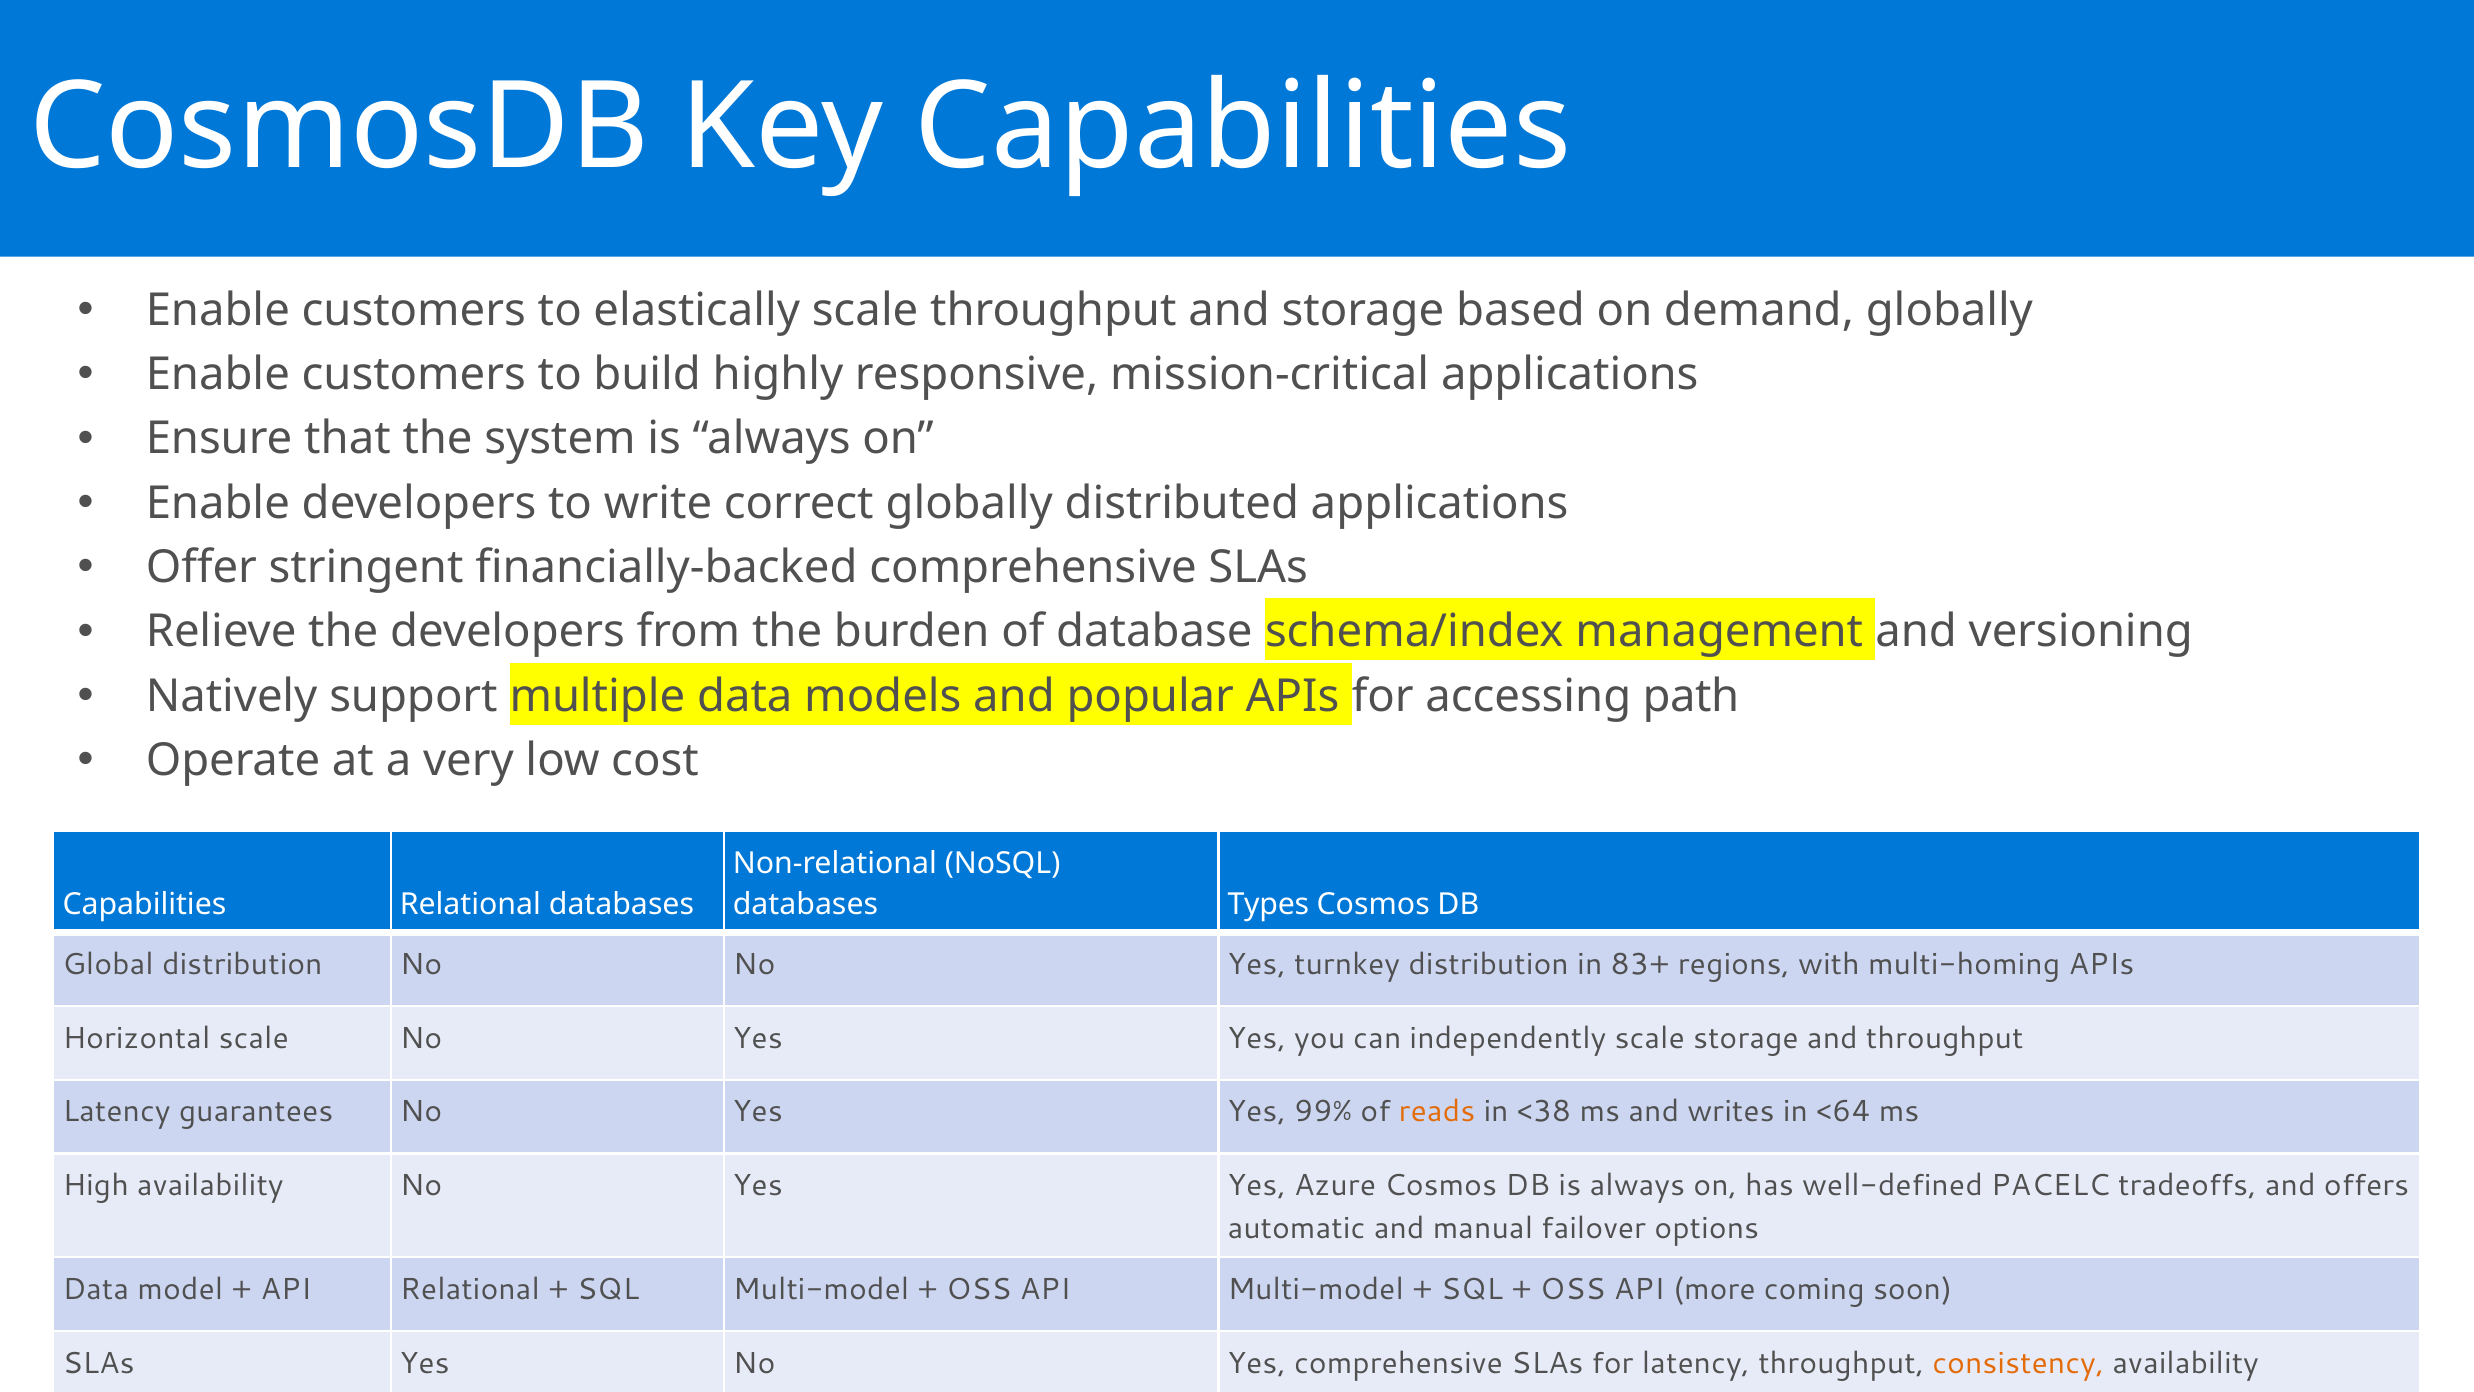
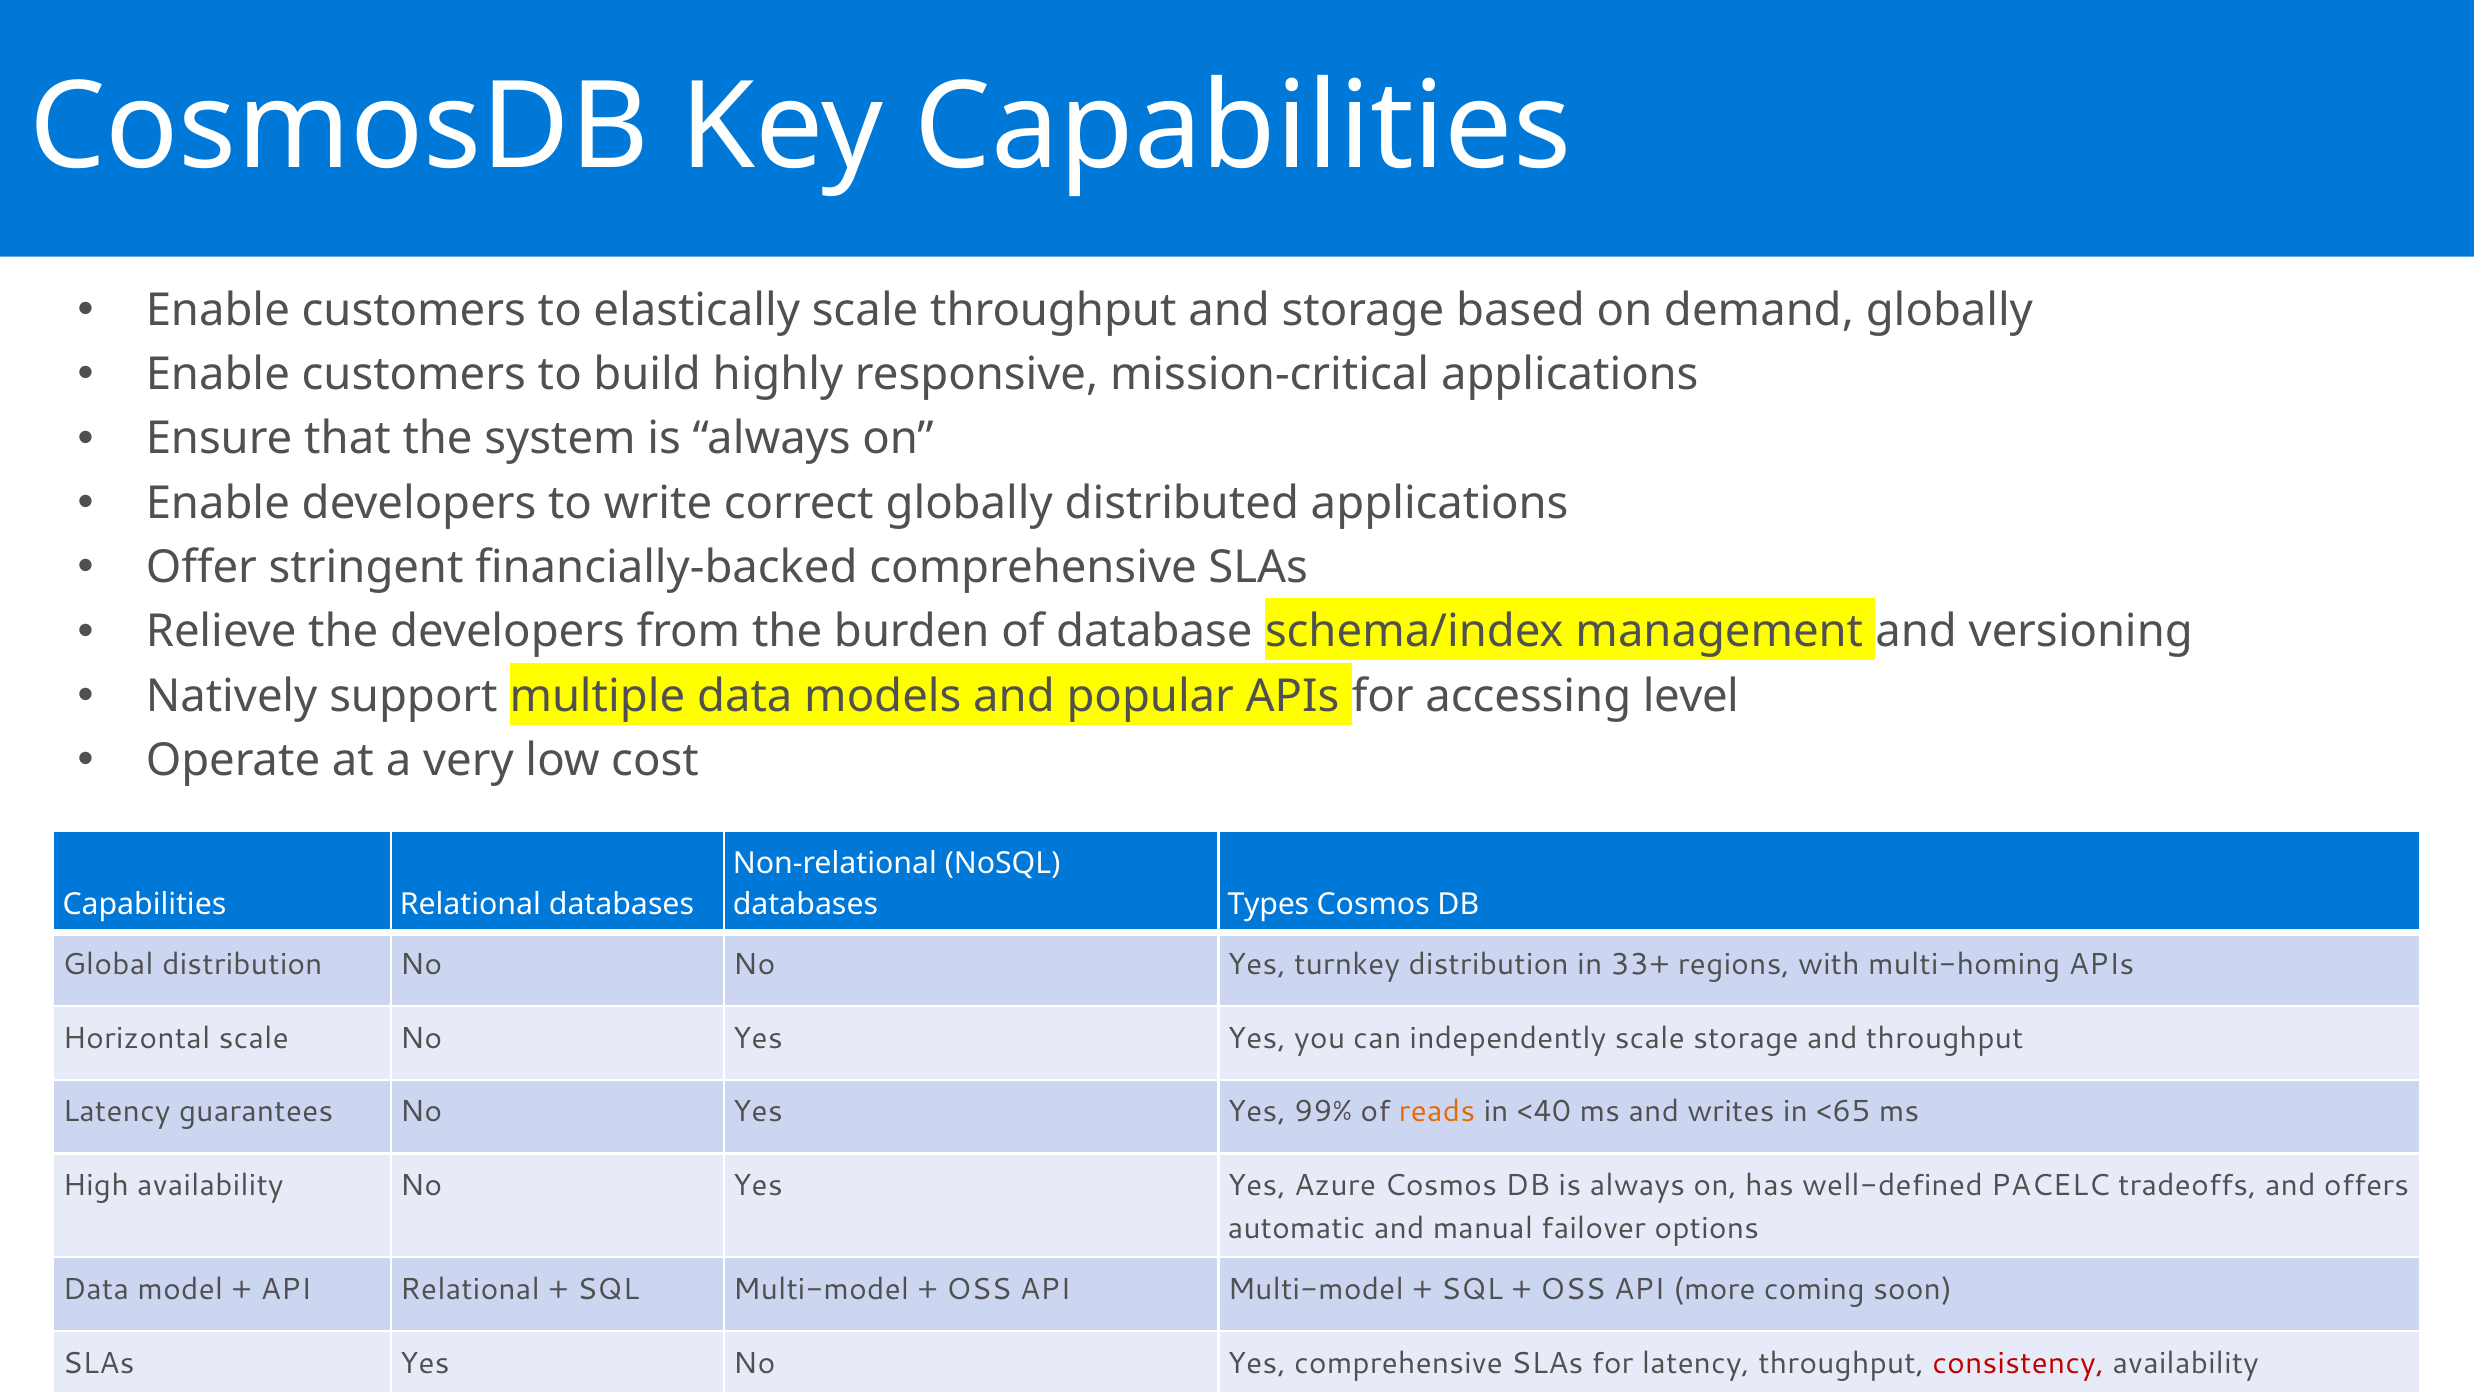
path: path -> level (1691, 696)
83+: 83+ -> 33+ (1640, 964)
<38: <38 -> <40 (1544, 1111)
<64: <64 -> <65 (1843, 1111)
consistency colour: orange -> red (2018, 1363)
